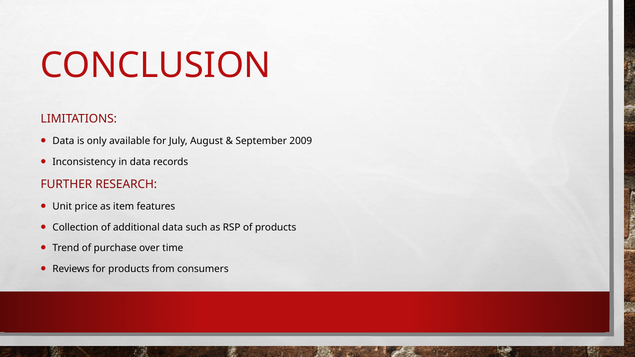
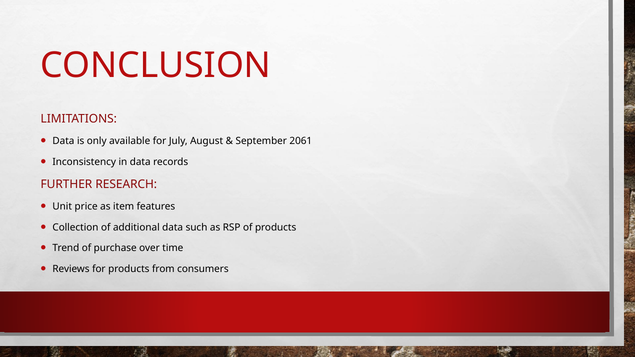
2009: 2009 -> 2061 (301, 141)
